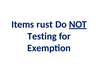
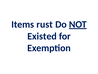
Testing: Testing -> Existed (42, 36)
